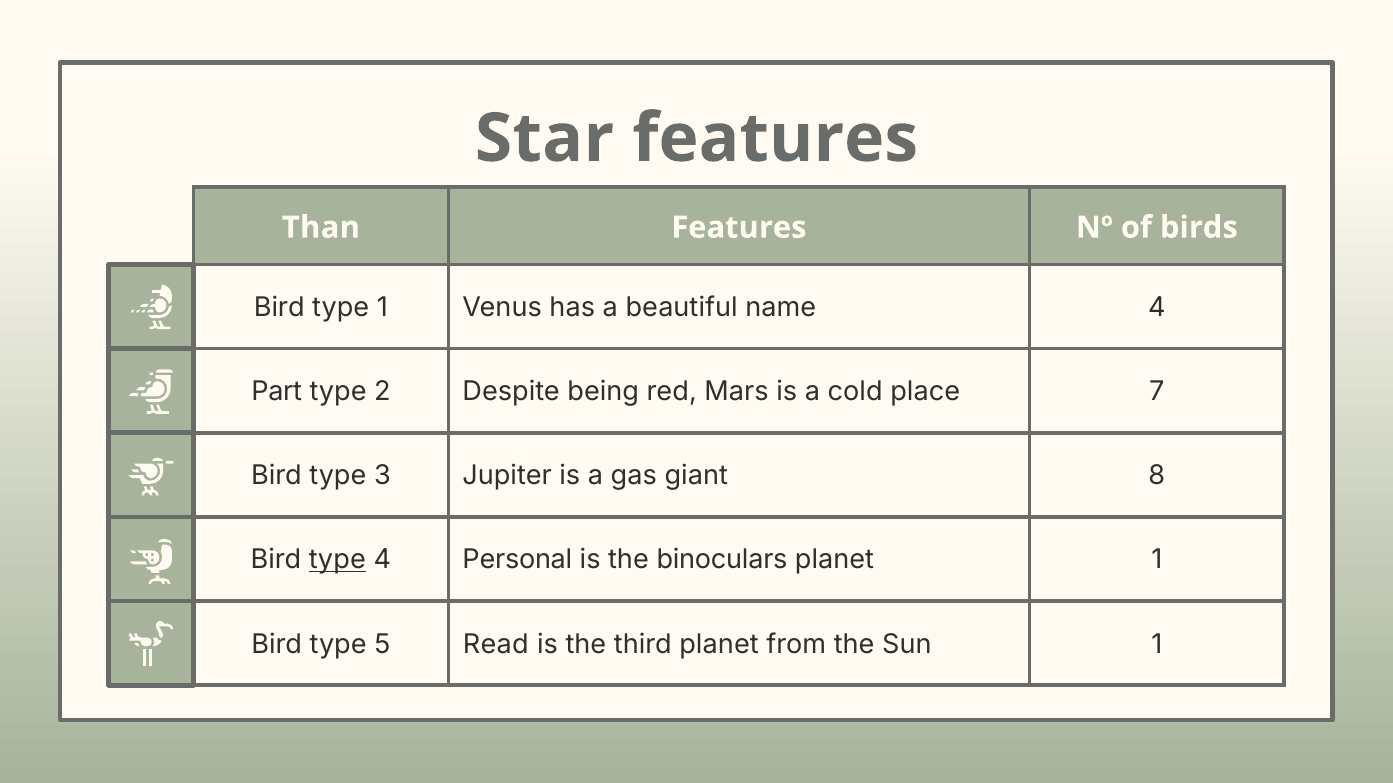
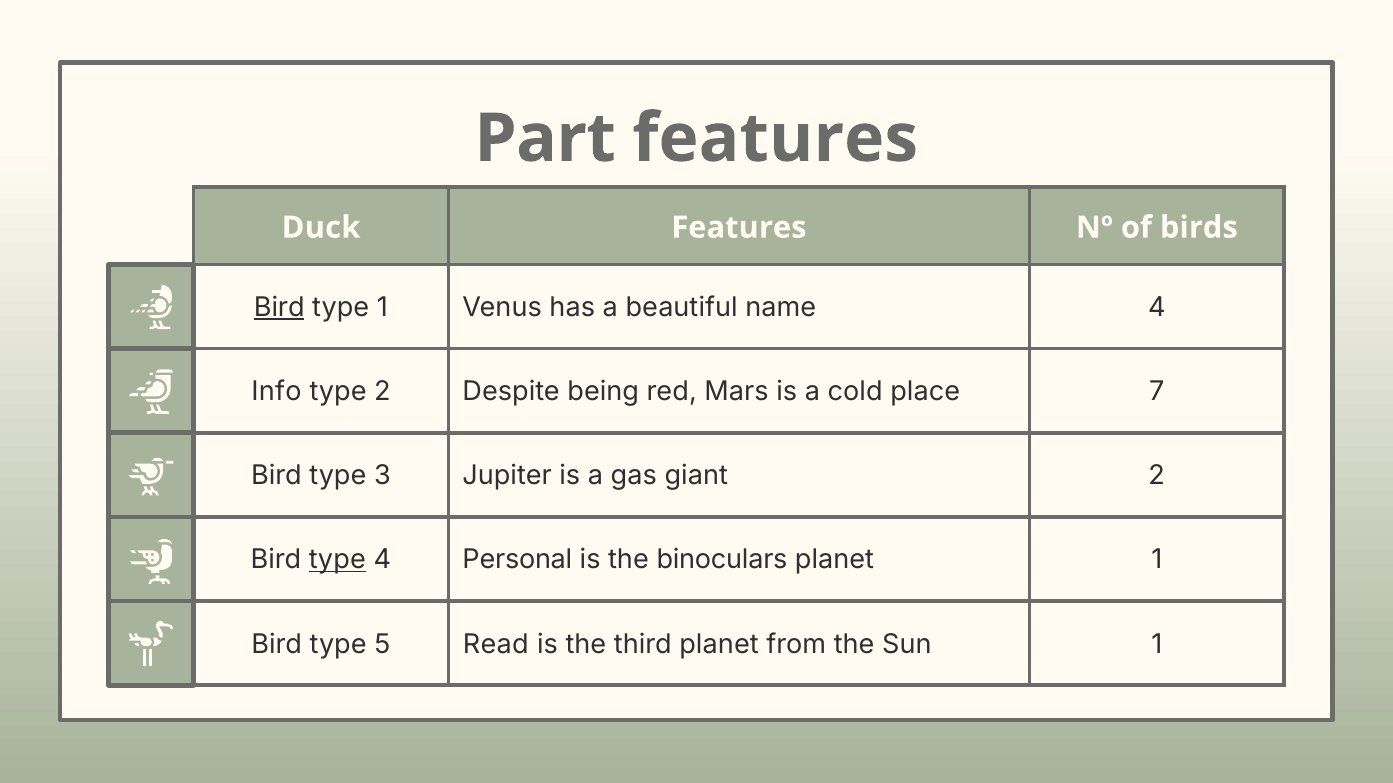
Star: Star -> Part (545, 139)
Than: Than -> Duck (321, 228)
Bird underline: none -> present (279, 308)
Part: Part -> Info (276, 392)
giant 8: 8 -> 2 (1157, 476)
